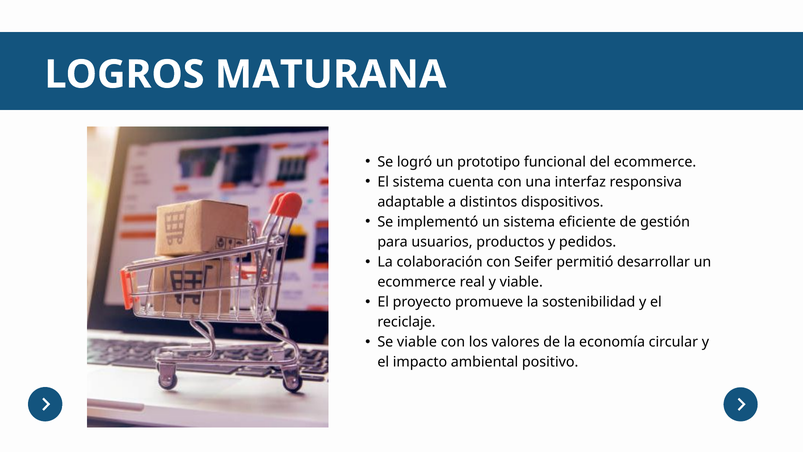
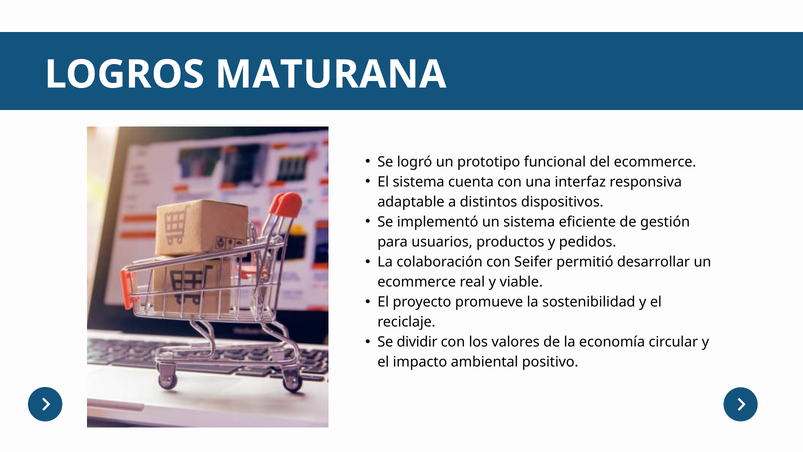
Se viable: viable -> dividir (417, 342)
